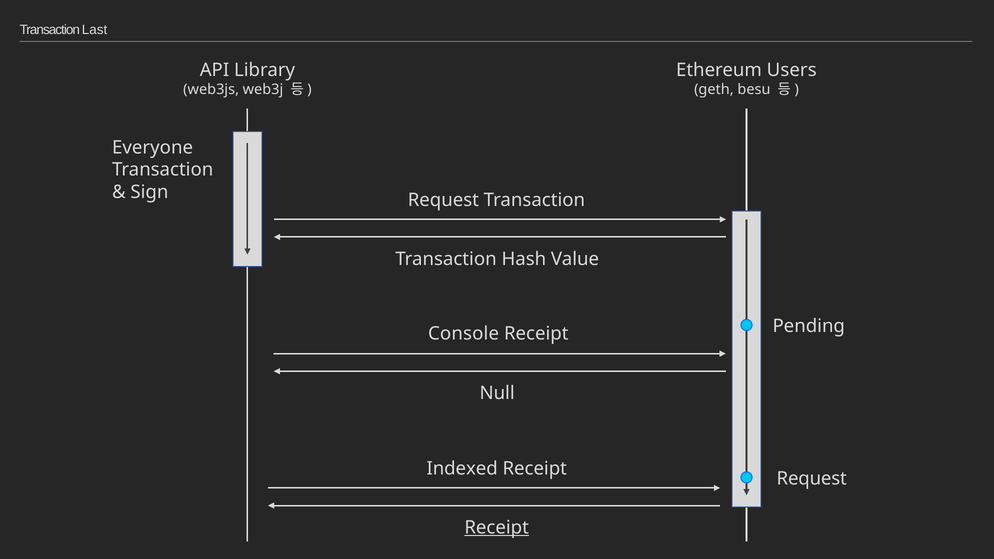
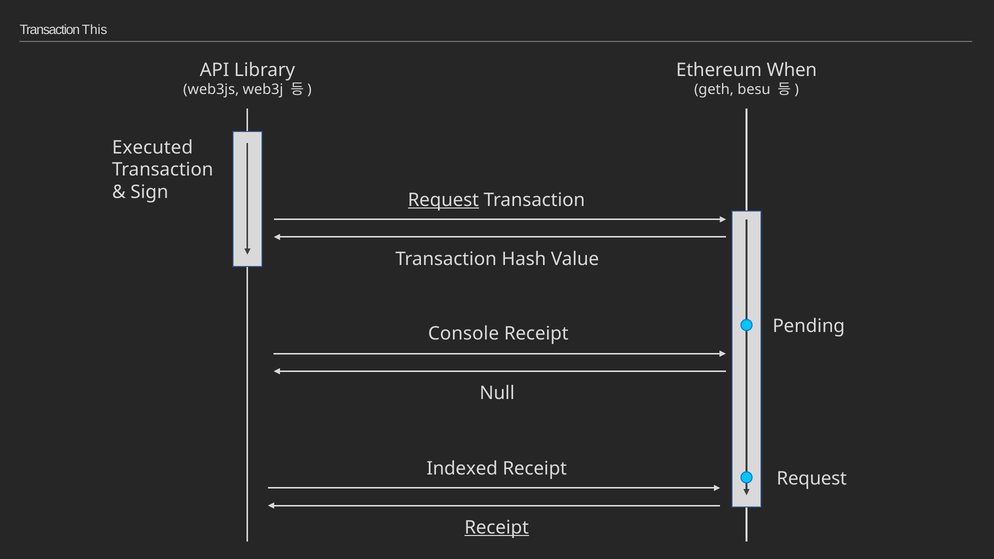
Last: Last -> This (95, 30)
Users: Users -> When (792, 70)
Everyone: Everyone -> Executed (153, 147)
Request underline: none -> present (443, 200)
